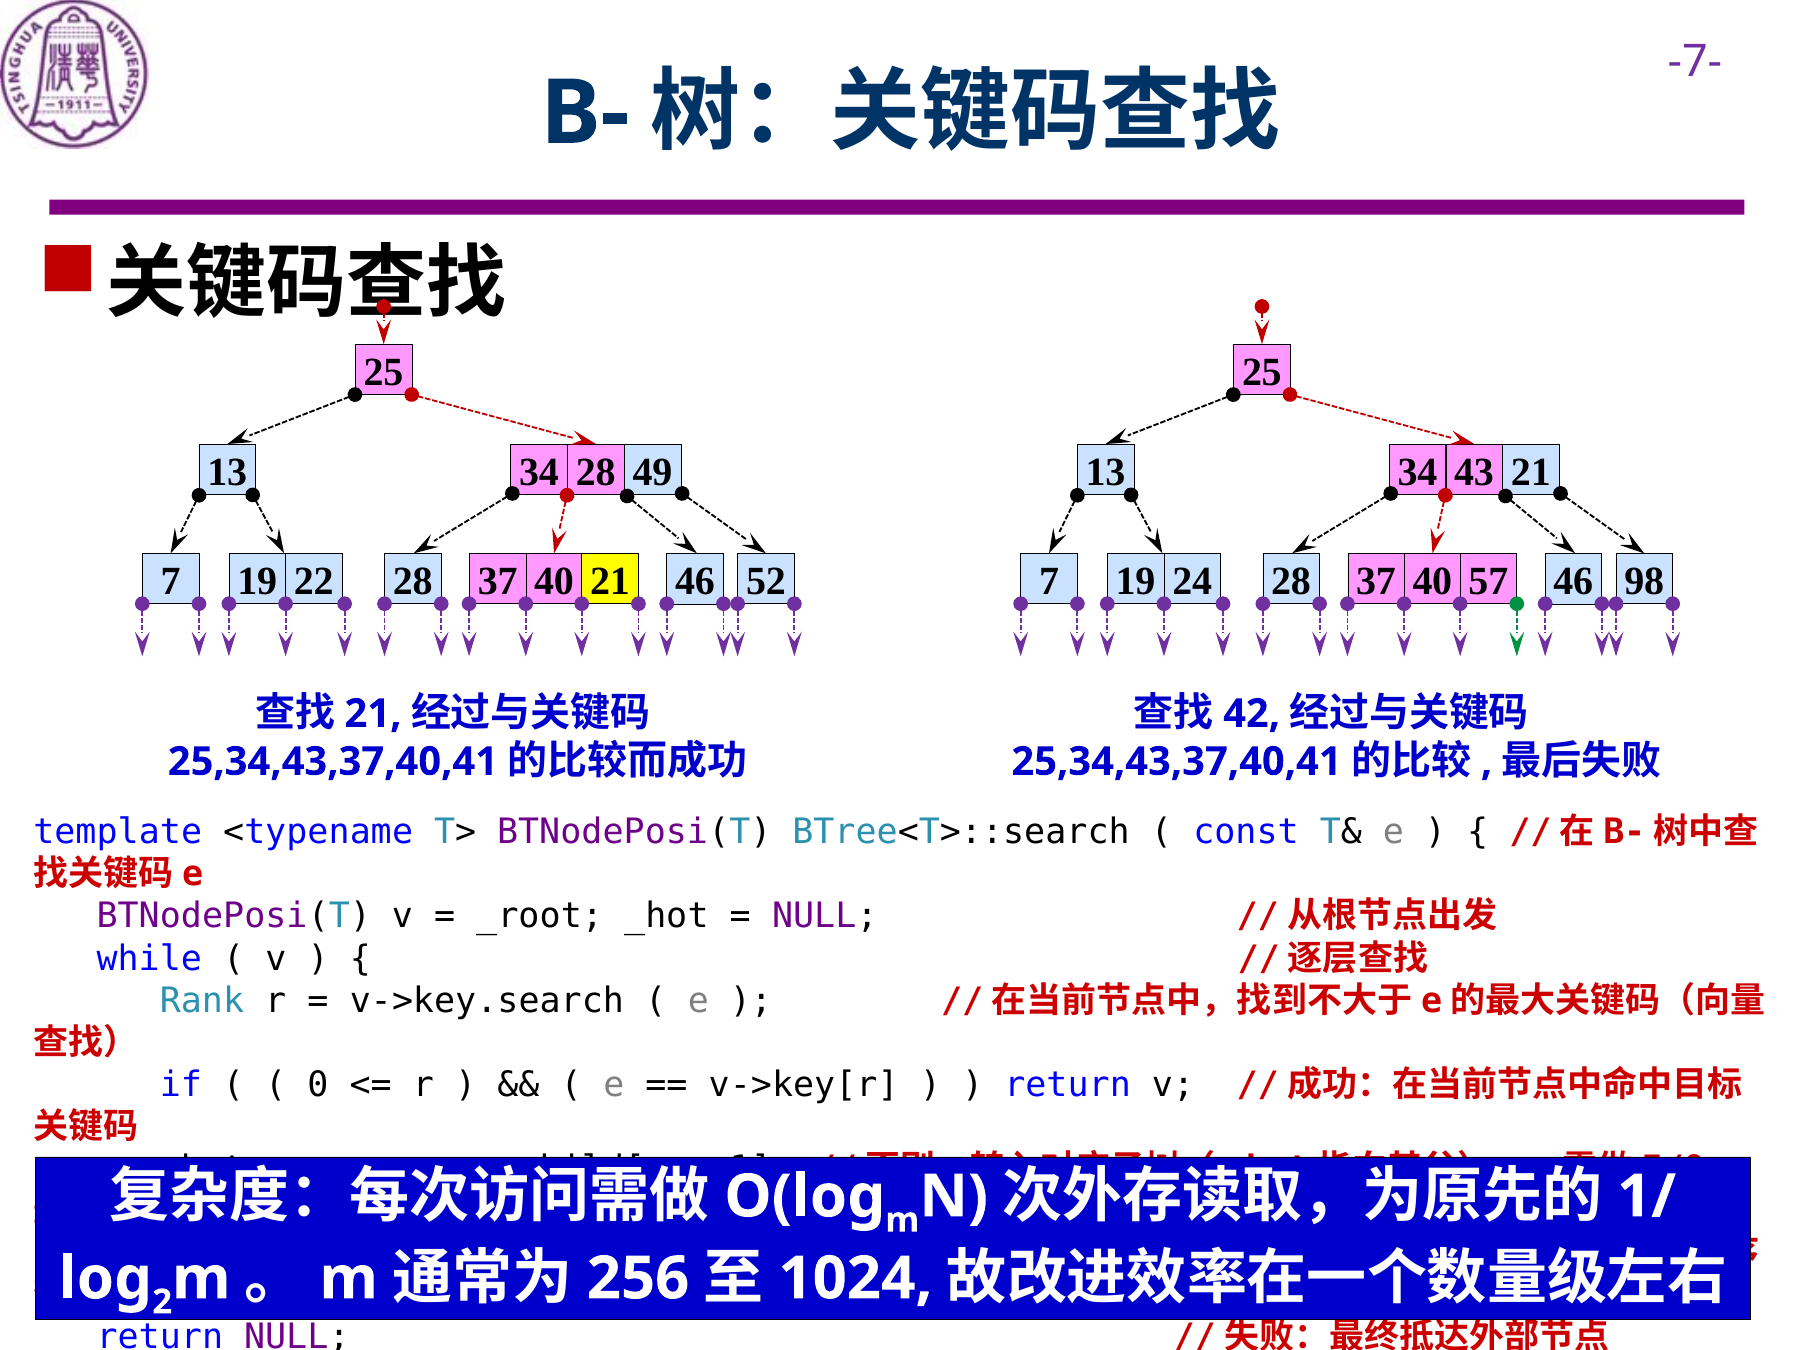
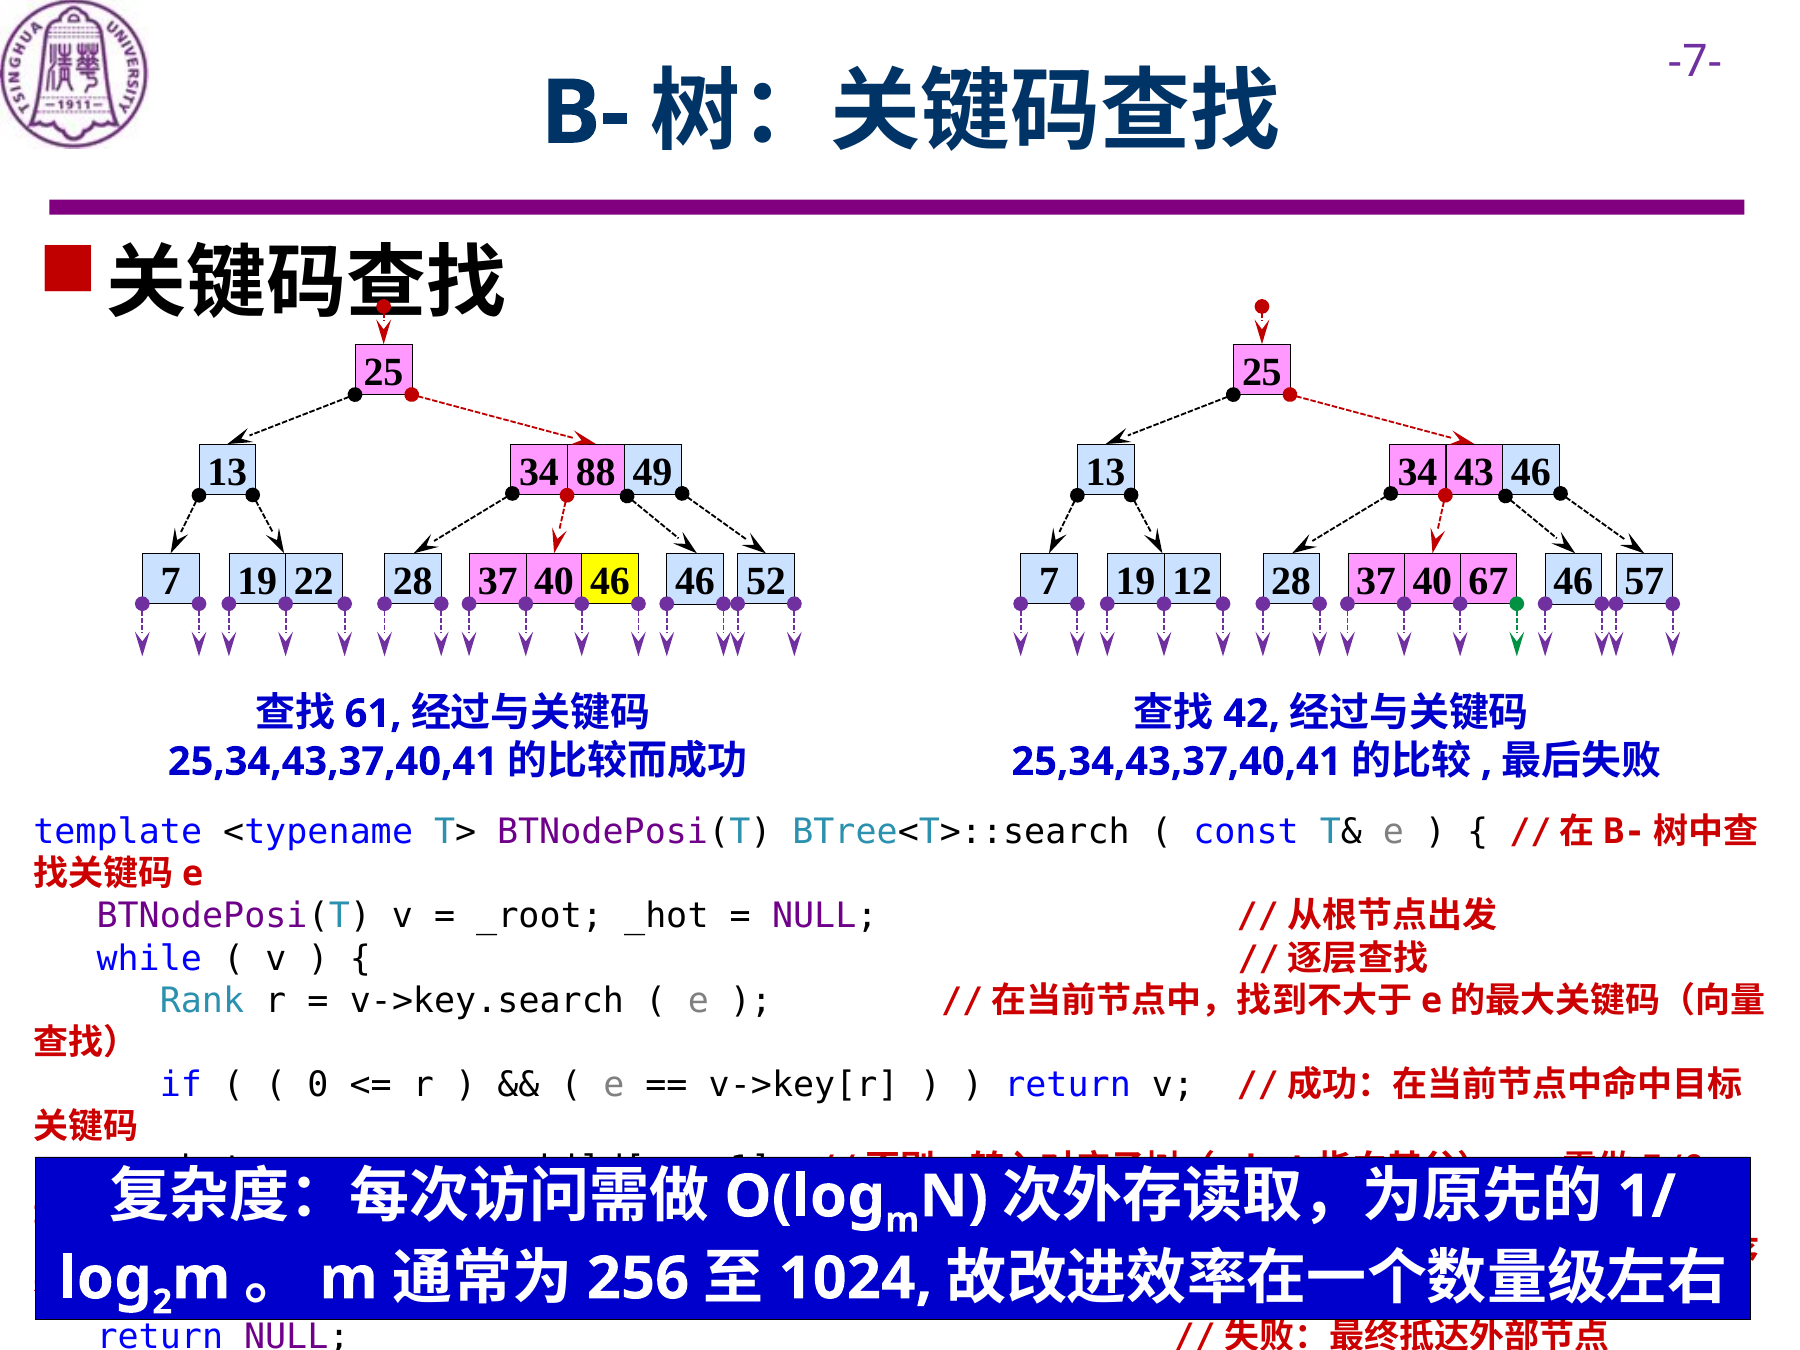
34 28: 28 -> 88 (596, 472)
43 21: 21 -> 46 (1531, 472)
40 21: 21 -> 46 (610, 581)
24: 24 -> 12 (1192, 581)
57: 57 -> 67 (1488, 581)
98: 98 -> 57 (1644, 581)
21: 21 -> 61 (373, 714)
